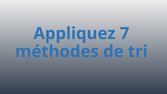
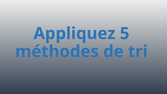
7: 7 -> 5 (125, 34)
